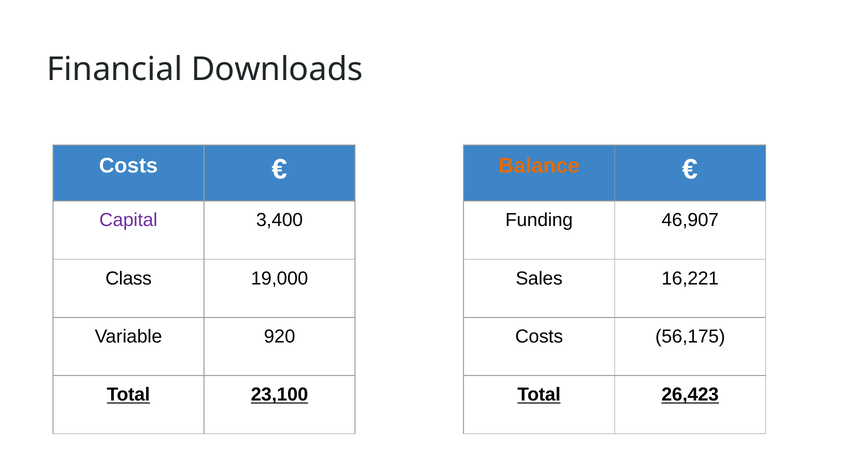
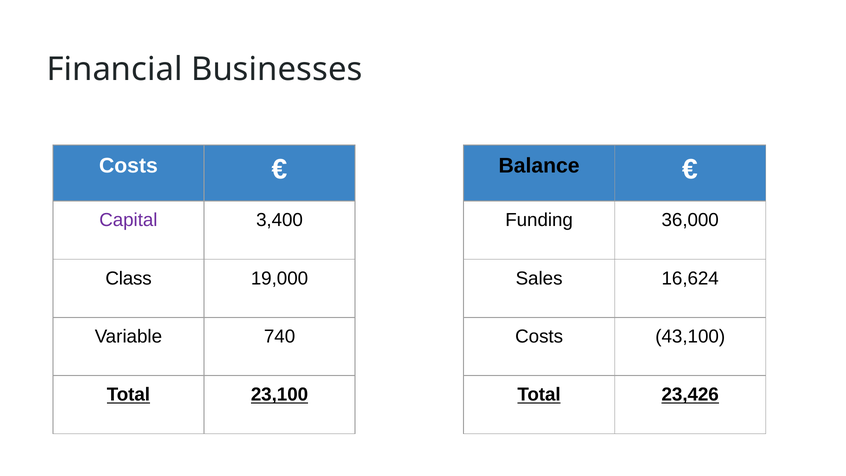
Downloads: Downloads -> Businesses (277, 70)
Balance colour: orange -> black (539, 166)
46,907: 46,907 -> 36,000 (690, 220)
16,221: 16,221 -> 16,624 (690, 278)
920: 920 -> 740 (280, 336)
56,175: 56,175 -> 43,100 (690, 336)
26,423: 26,423 -> 23,426 (690, 395)
